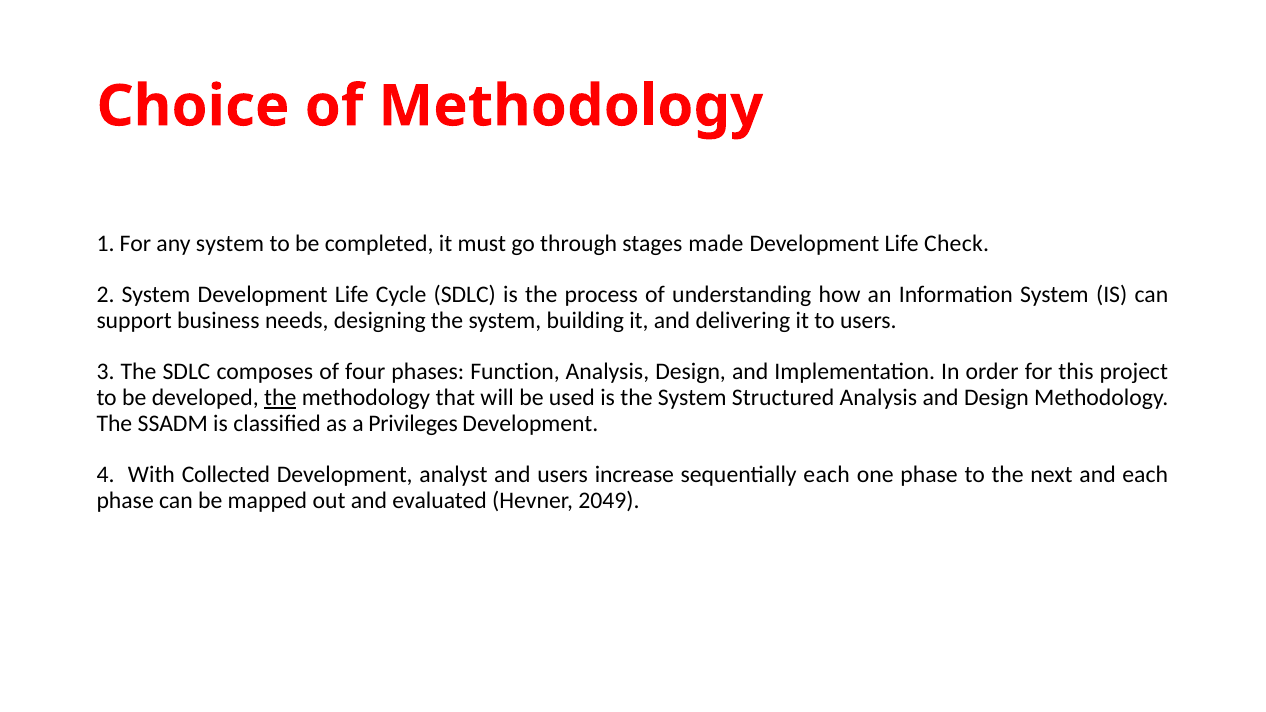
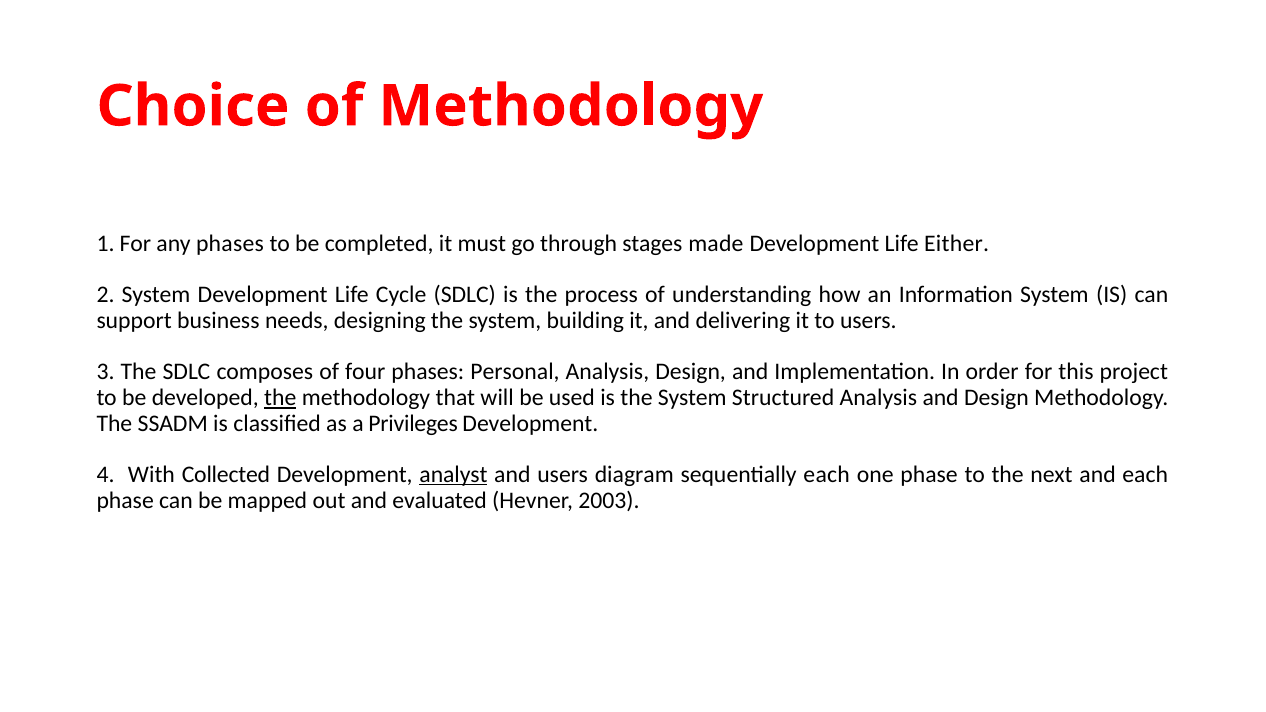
any system: system -> phases (230, 244)
Check: Check -> Either (957, 244)
Function: Function -> Personal (515, 372)
analyst underline: none -> present (453, 475)
increase: increase -> diagram (634, 475)
2049: 2049 -> 2003 (609, 500)
